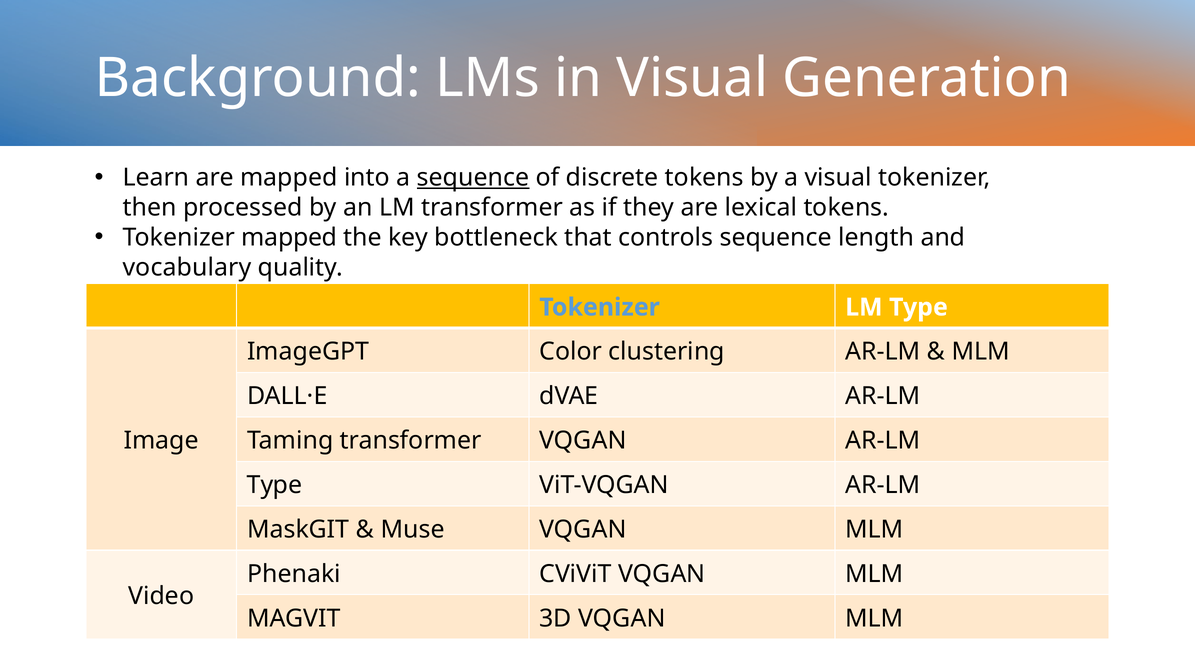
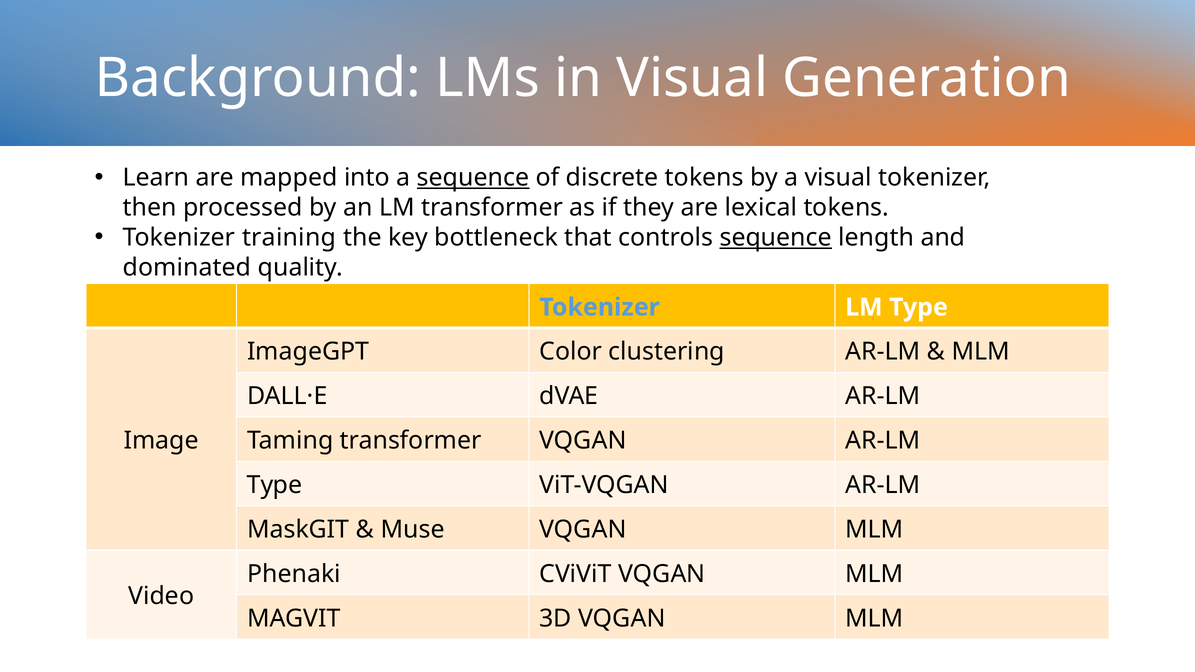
Tokenizer mapped: mapped -> training (289, 238)
sequence underline: none -> present (776, 238)
vocabulary: vocabulary -> dominated (187, 267)
